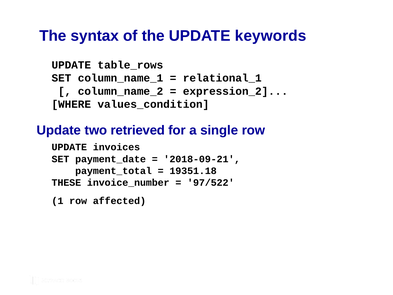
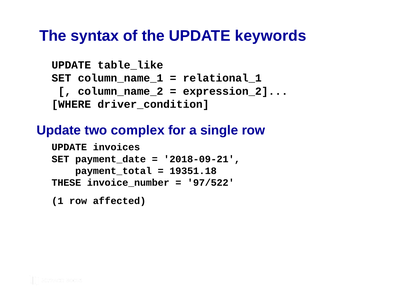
table_rows: table_rows -> table_like (130, 65)
values_condition: values_condition -> driver_condition (153, 104)
retrieved: retrieved -> complex (138, 130)
